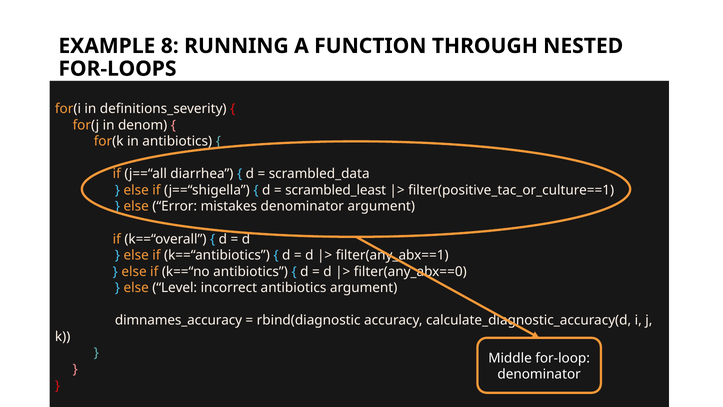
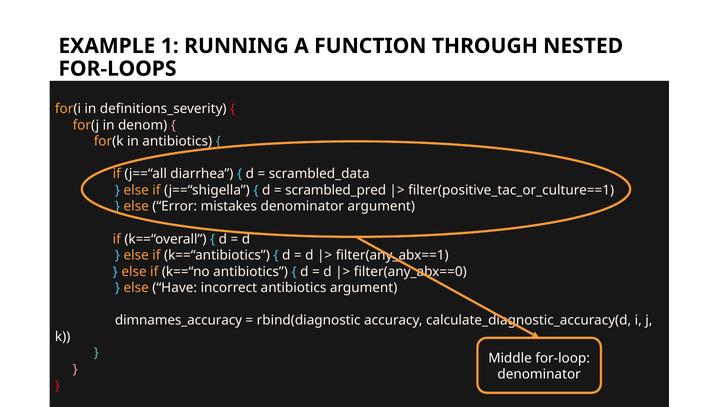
8: 8 -> 1 (170, 46)
scrambled_least: scrambled_least -> scrambled_pred (336, 190)
Level: Level -> Have (175, 288)
